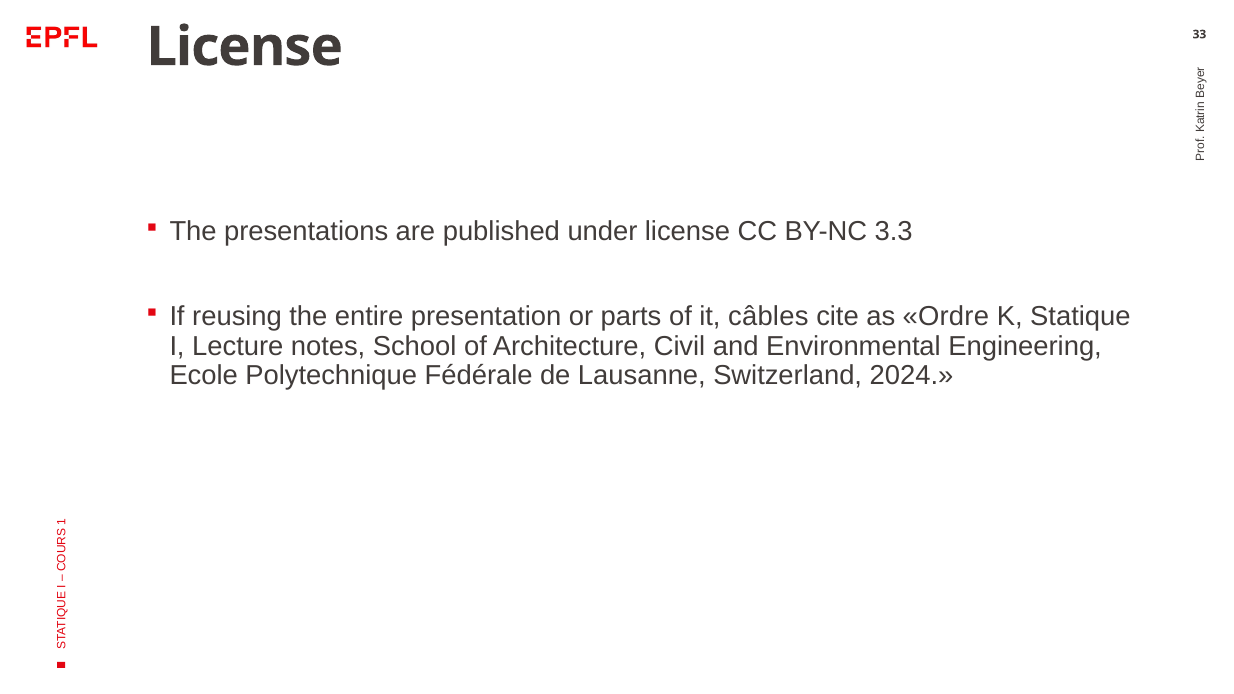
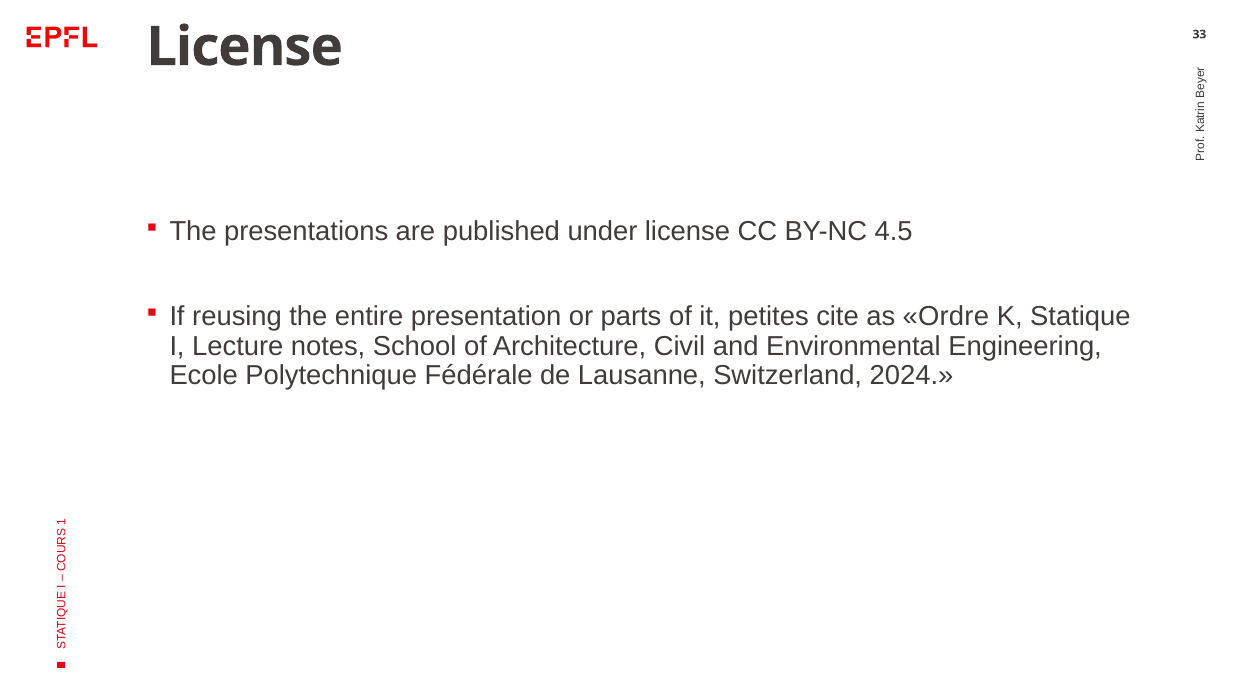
3.3: 3.3 -> 4.5 (894, 232)
câbles: câbles -> petites (768, 317)
